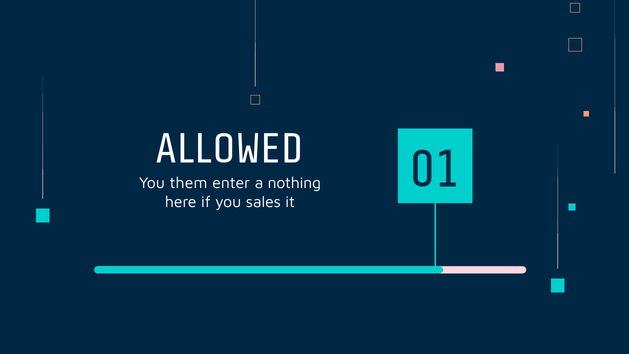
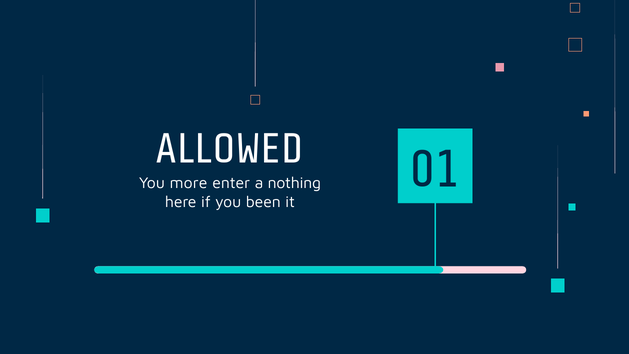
them: them -> more (189, 183)
sales: sales -> been (263, 202)
